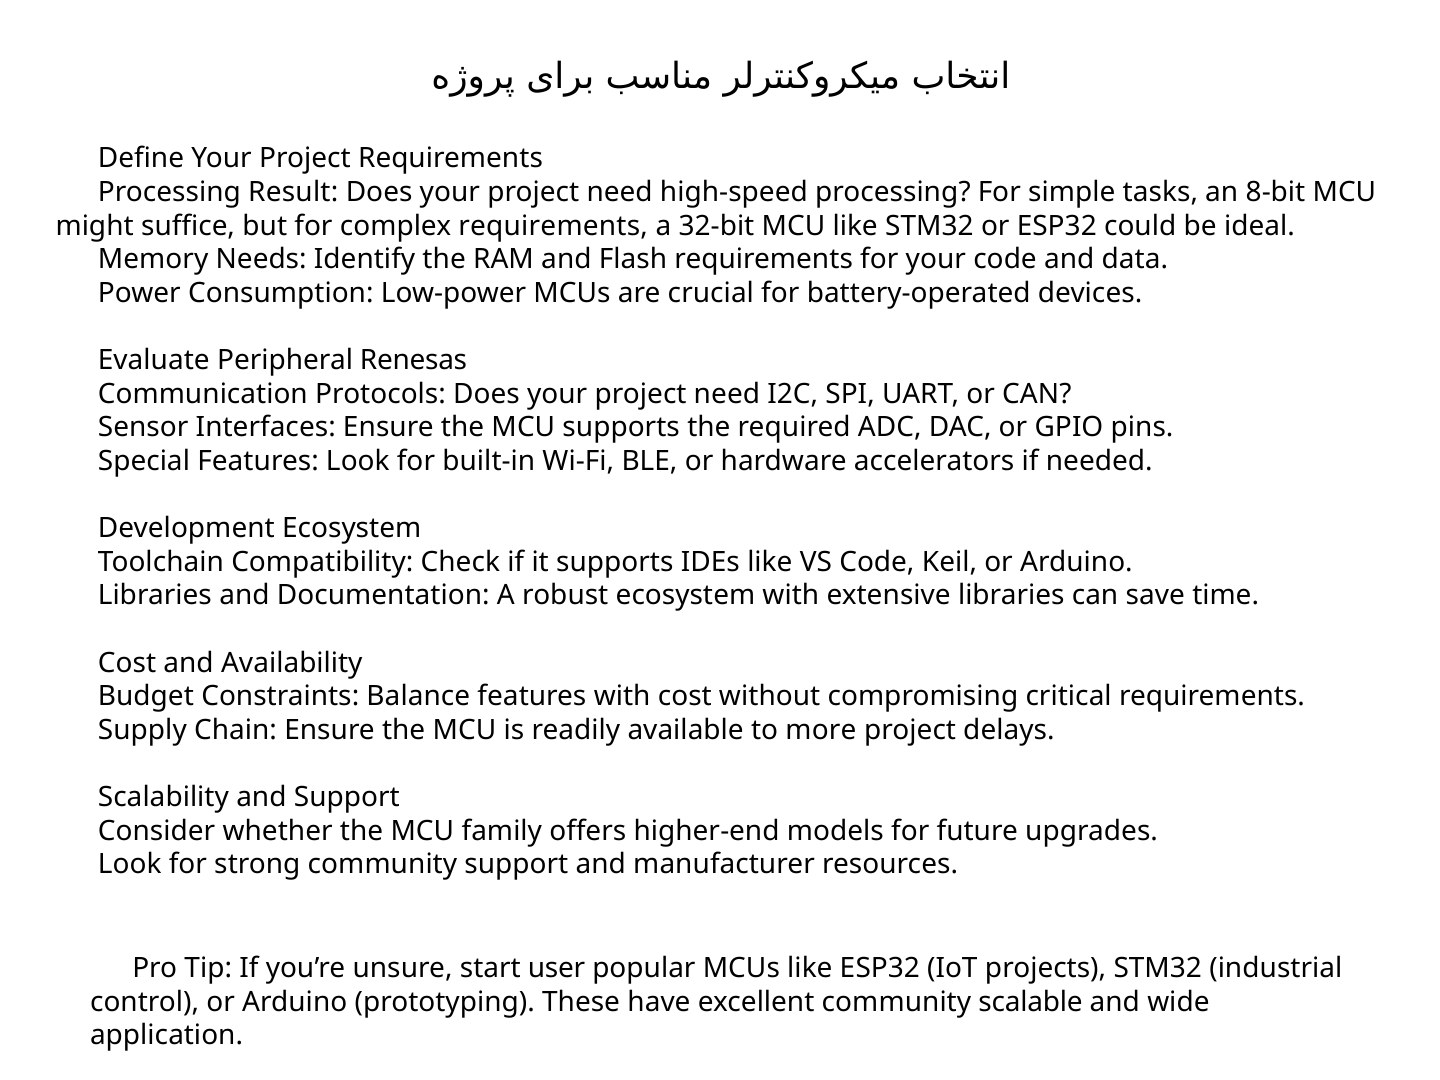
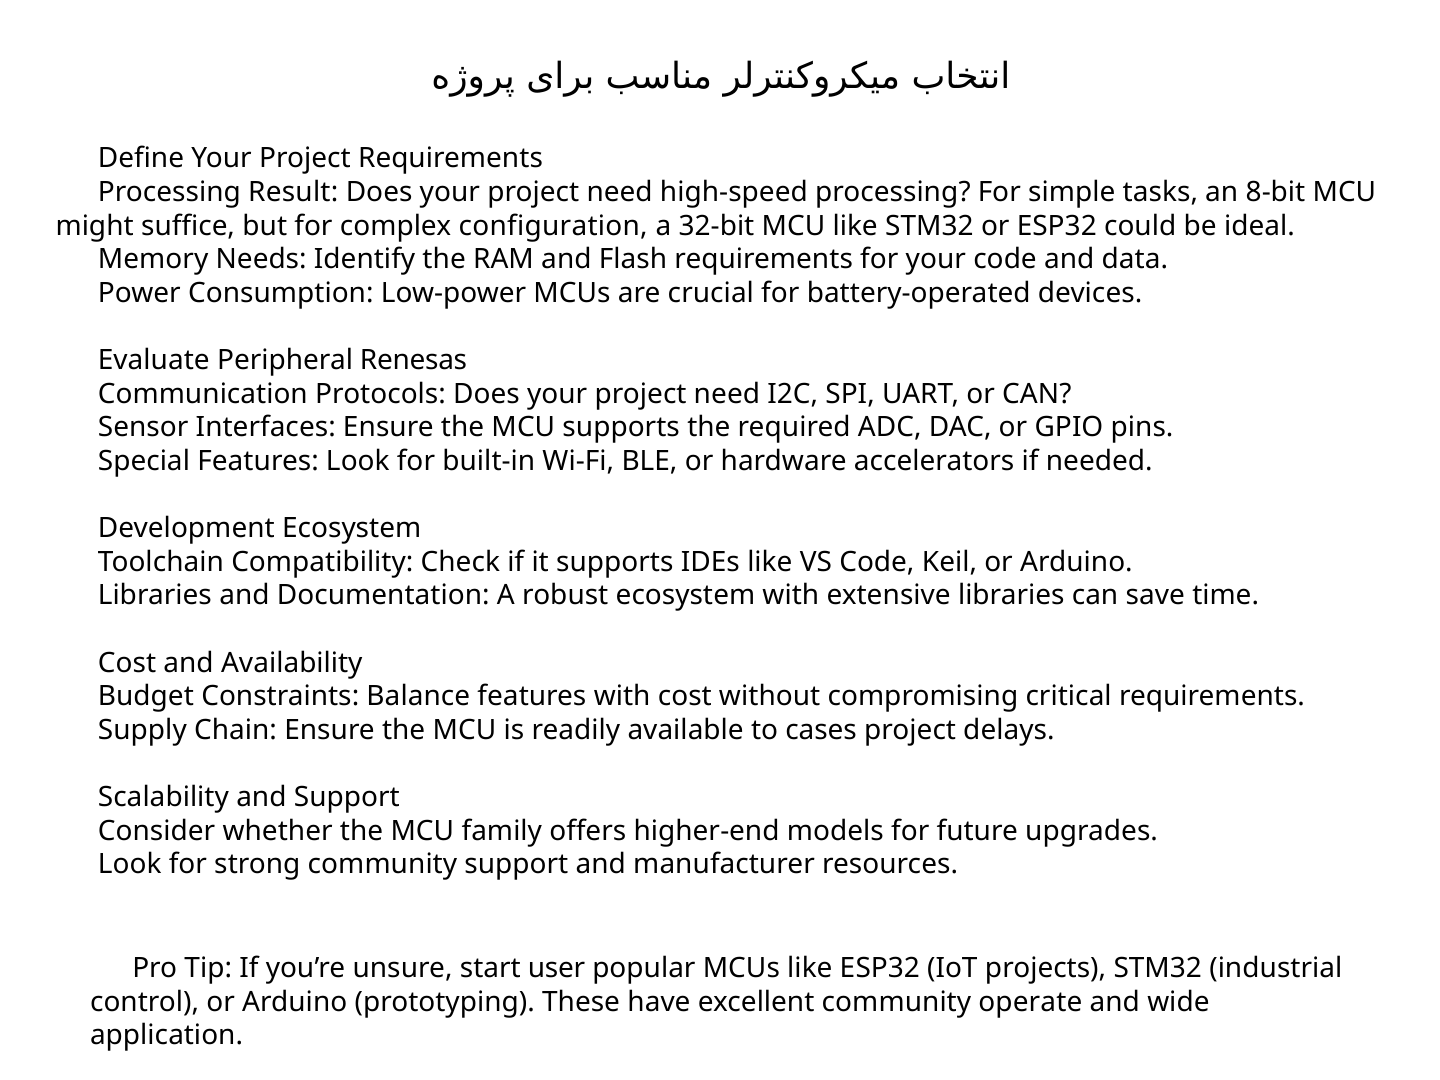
complex requirements: requirements -> configuration (553, 226)
more: more -> cases (821, 730)
scalable: scalable -> operate (1030, 1002)
